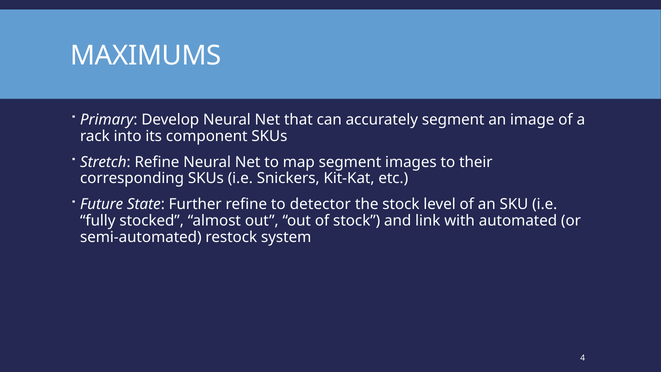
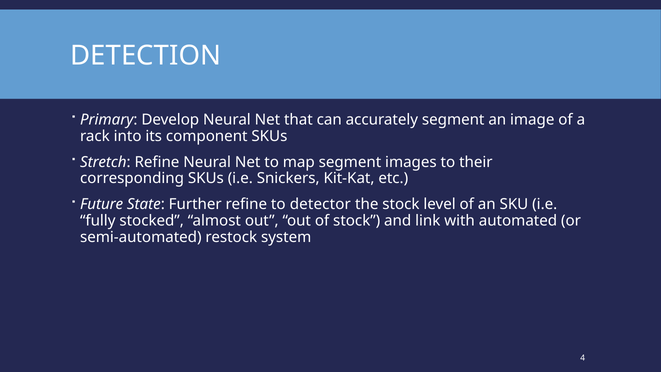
MAXIMUMS: MAXIMUMS -> DETECTION (146, 56)
